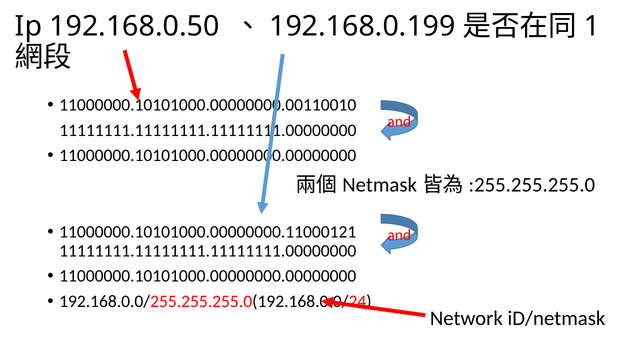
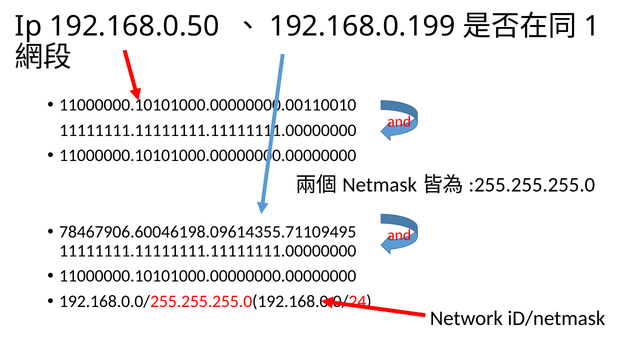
11000000.10101000.00000000.11000121: 11000000.10101000.00000000.11000121 -> 78467906.60046198.09614355.71109495 (208, 232)
